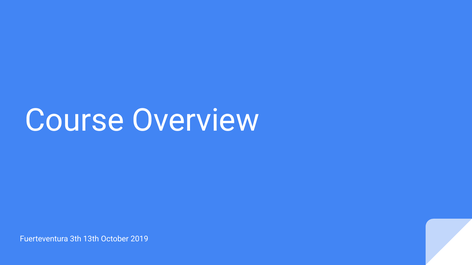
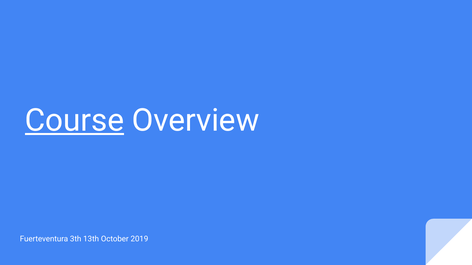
Course underline: none -> present (74, 121)
